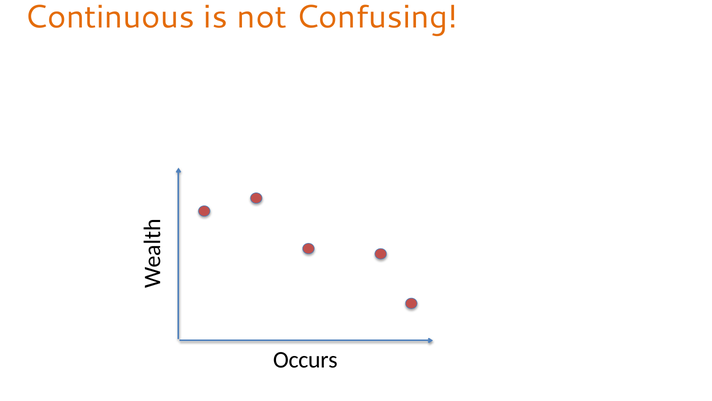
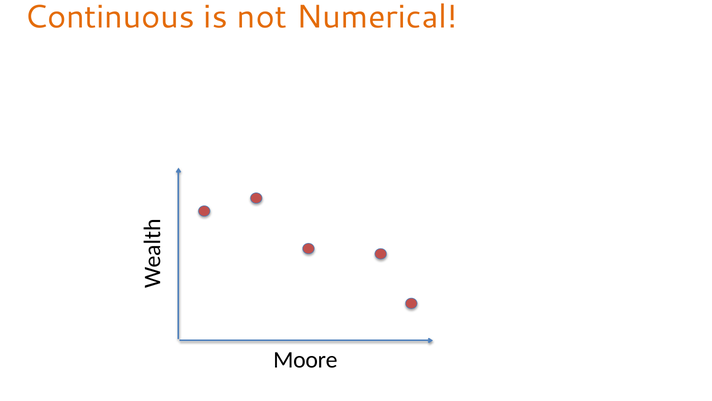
Confusing: Confusing -> Numerical (377, 17)
Occurs: Occurs -> Moore (305, 359)
